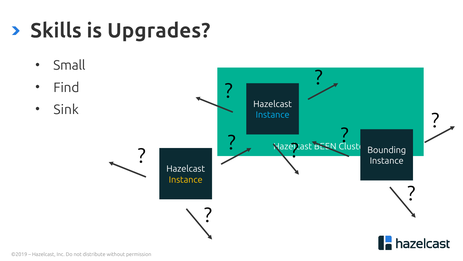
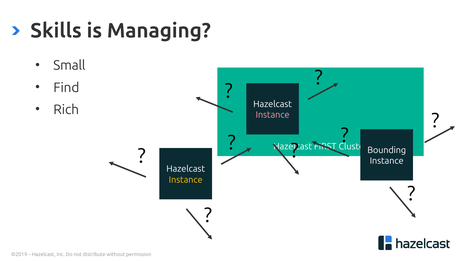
Upgrades: Upgrades -> Managing (159, 31)
Sink: Sink -> Rich (66, 109)
Instance colour: light blue -> pink (273, 115)
BEEN: BEEN -> FIRST (325, 146)
